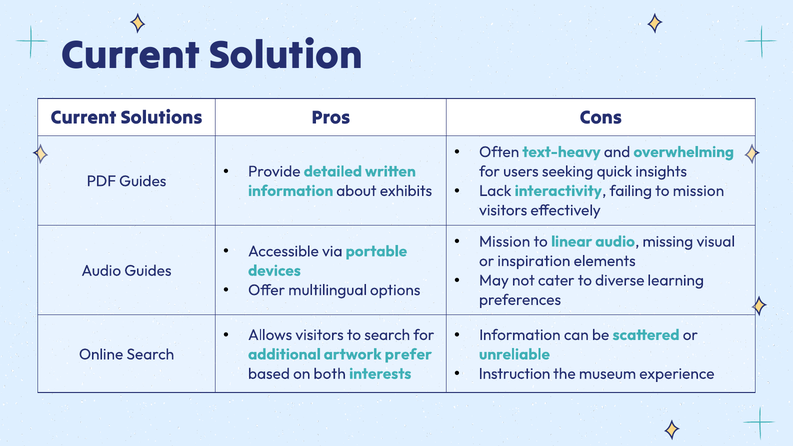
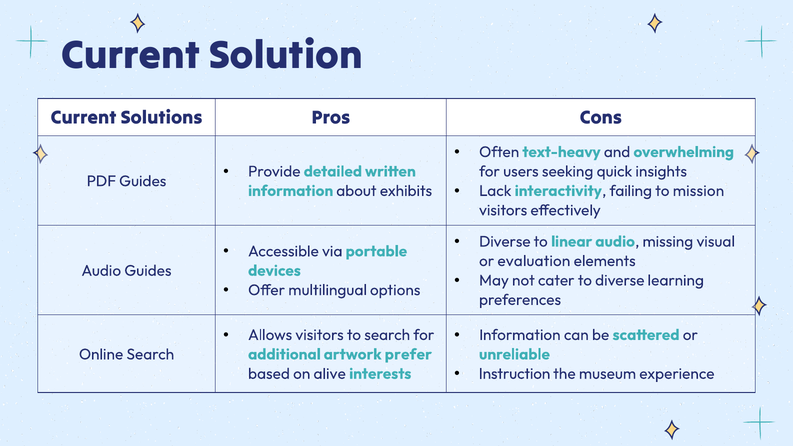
Mission: Mission -> Diverse (505, 242)
inspiration: inspiration -> evaluation (534, 261)
both: both -> alive (330, 374)
